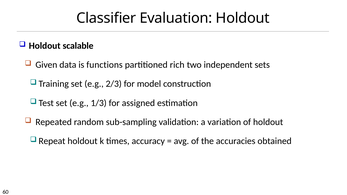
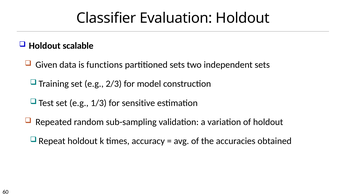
partitioned rich: rich -> sets (177, 65)
assigned: assigned -> sensitive (138, 103)
